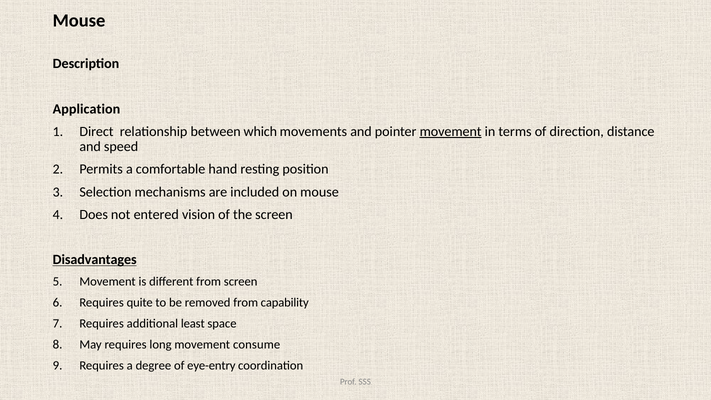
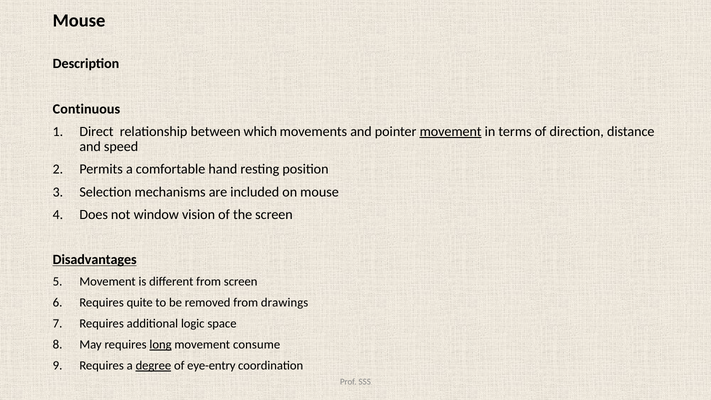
Application: Application -> Continuous (86, 109)
entered: entered -> window (156, 214)
capability: capability -> drawings (285, 303)
least: least -> logic (193, 324)
long underline: none -> present (161, 345)
degree underline: none -> present (153, 366)
